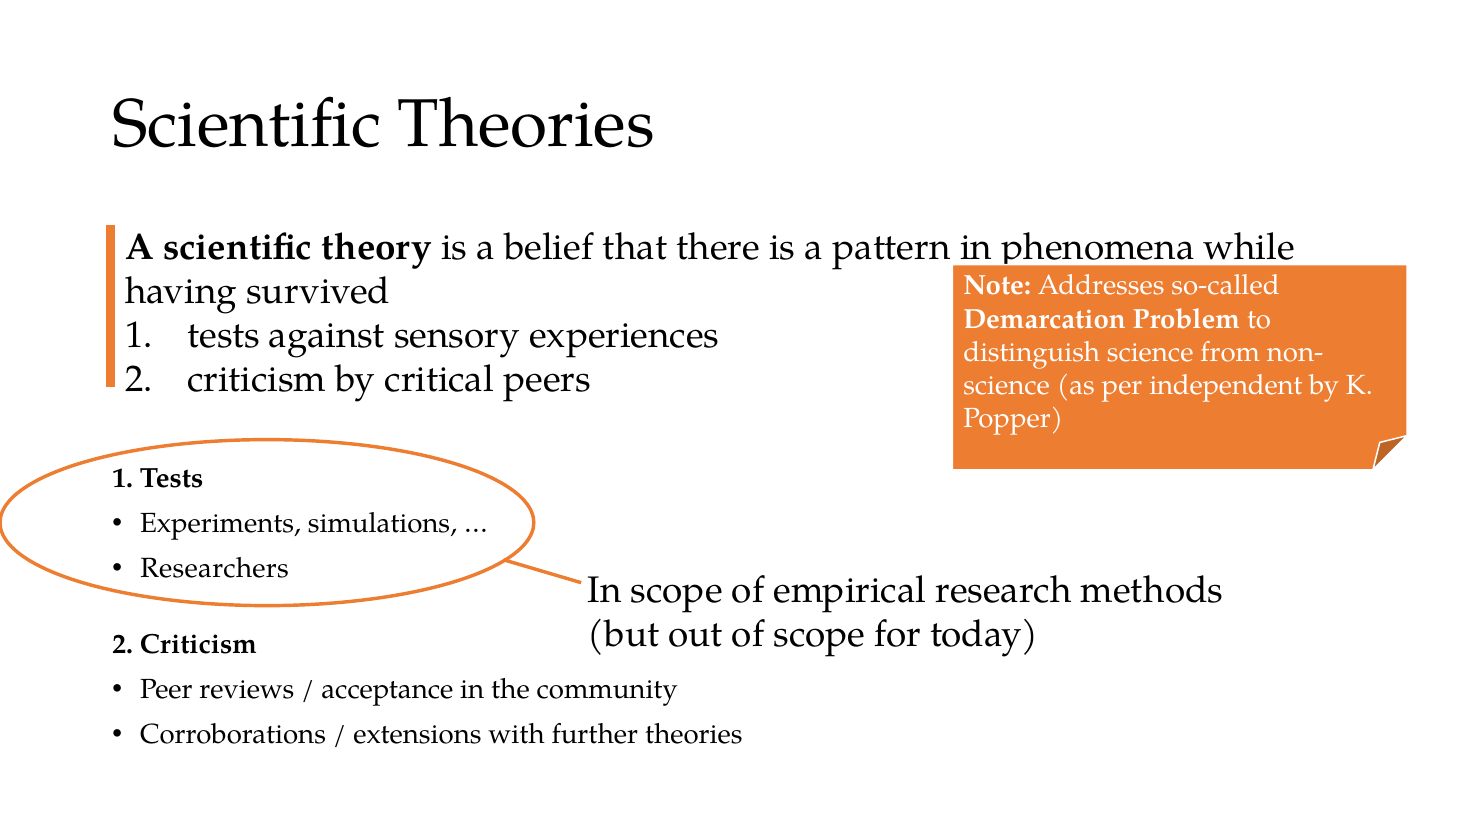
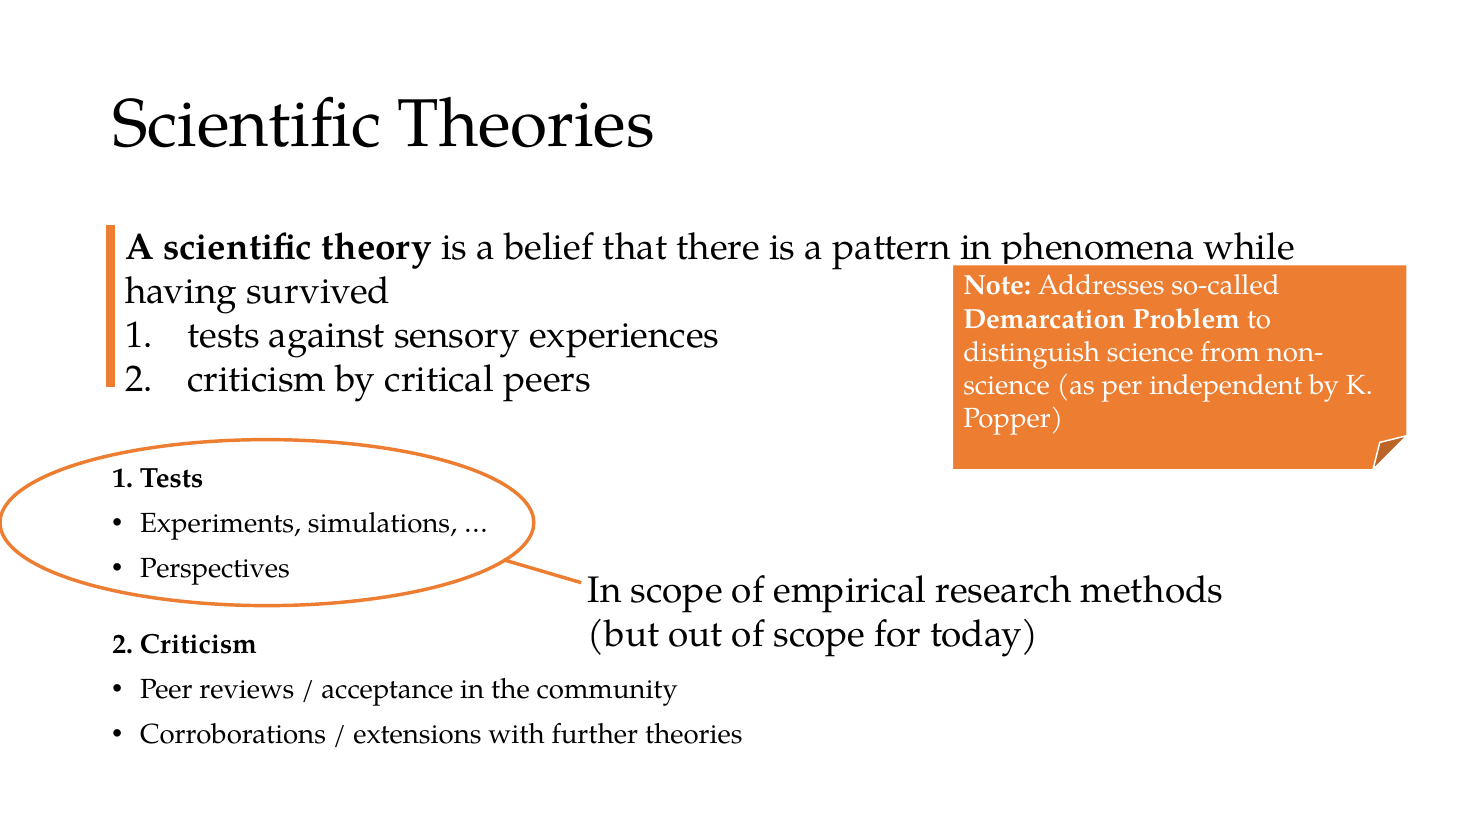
Researchers: Researchers -> Perspectives (215, 569)
